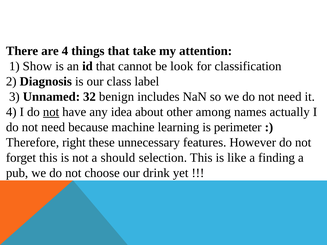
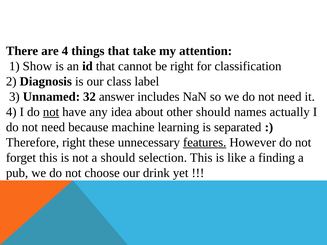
be look: look -> right (182, 66)
benign: benign -> answer (117, 97)
other among: among -> should (213, 112)
perimeter: perimeter -> separated (238, 127)
features underline: none -> present (205, 143)
